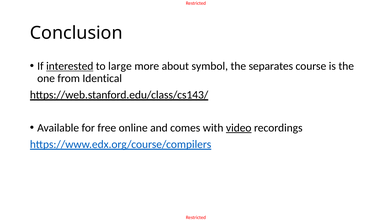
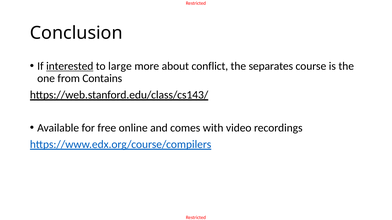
symbol: symbol -> conflict (210, 66)
Identical: Identical -> Contains (102, 79)
video underline: present -> none (239, 128)
